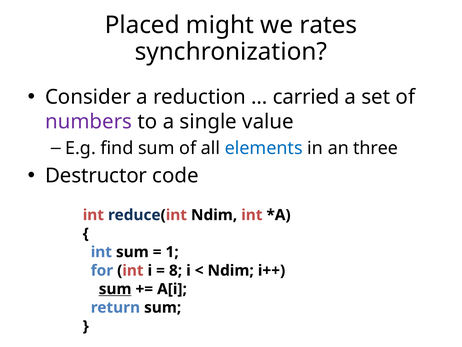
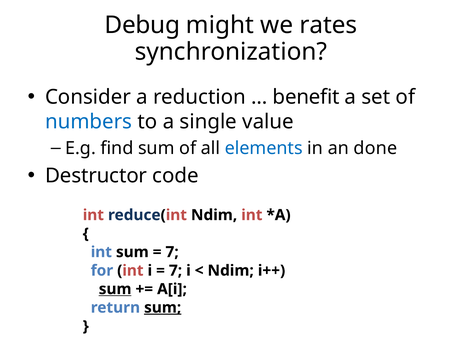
Placed: Placed -> Debug (142, 25)
carried: carried -> benefit (306, 97)
numbers colour: purple -> blue (89, 122)
three: three -> done (375, 148)
1: 1 -> 7 (172, 252)
8: 8 -> 7 (176, 270)
sum underline: none -> present (163, 307)
